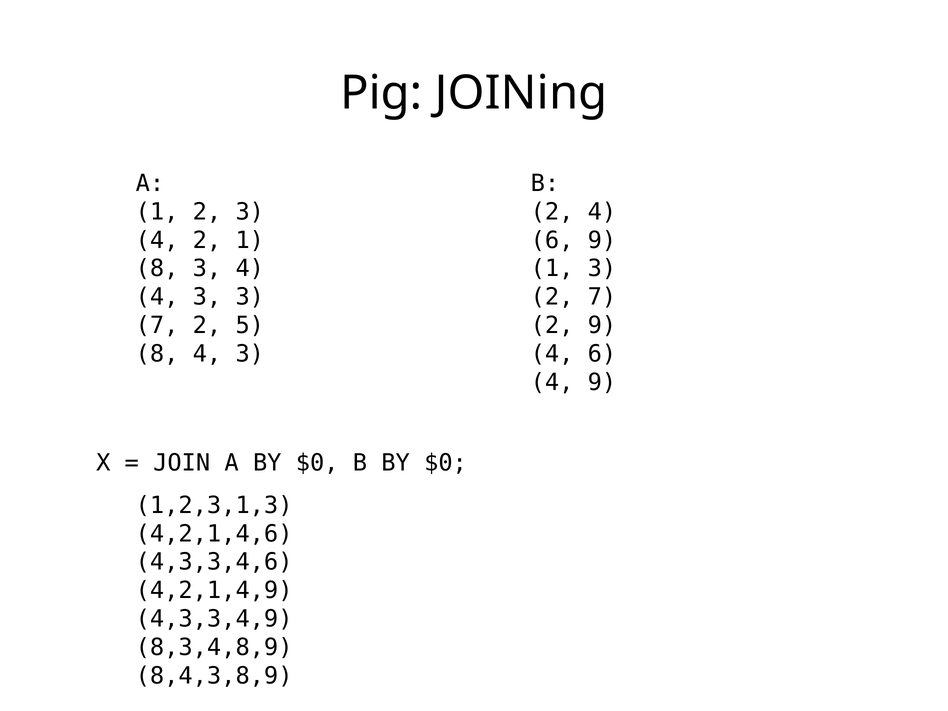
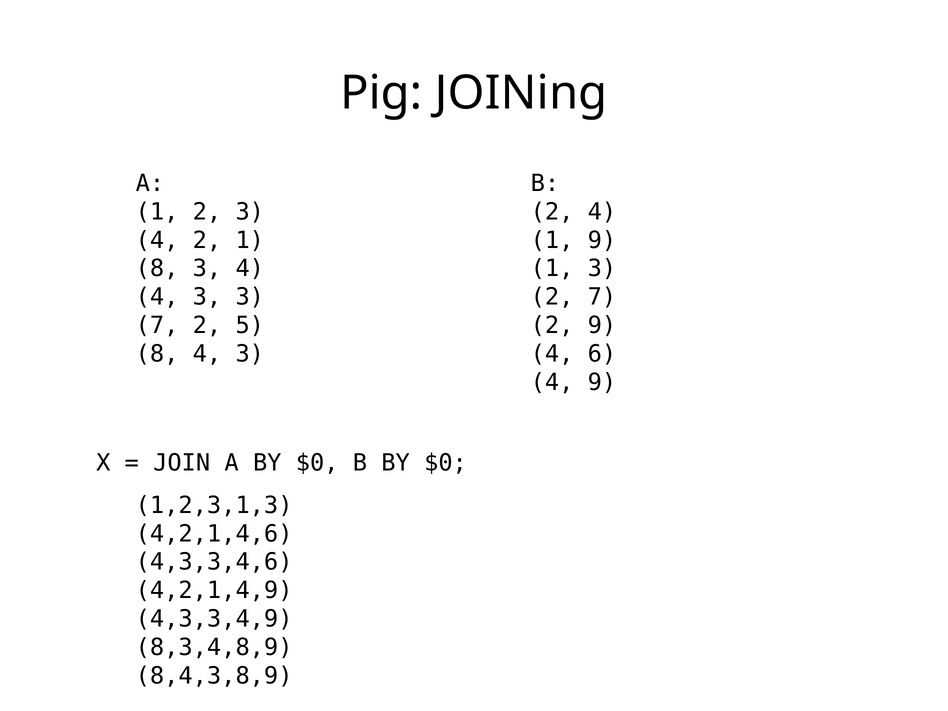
6: 6 -> 1 (552, 240)
